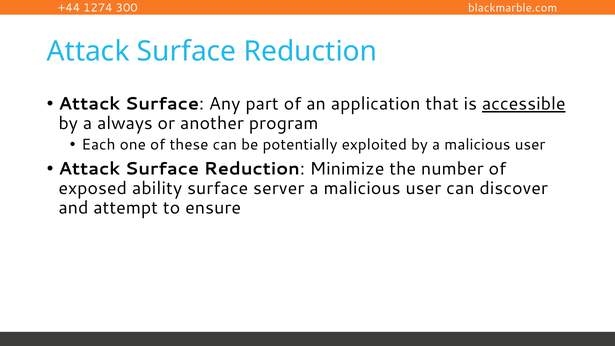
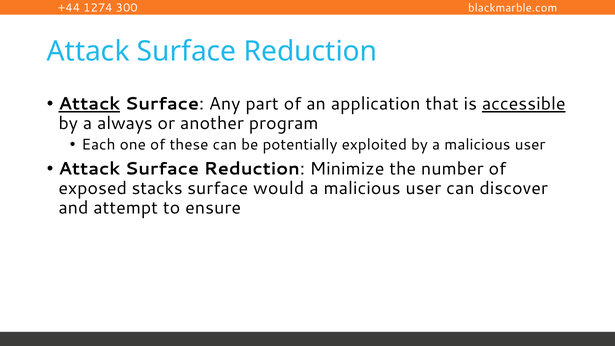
Attack underline: none -> present (89, 104)
ability: ability -> stacks (157, 188)
server: server -> would (279, 188)
